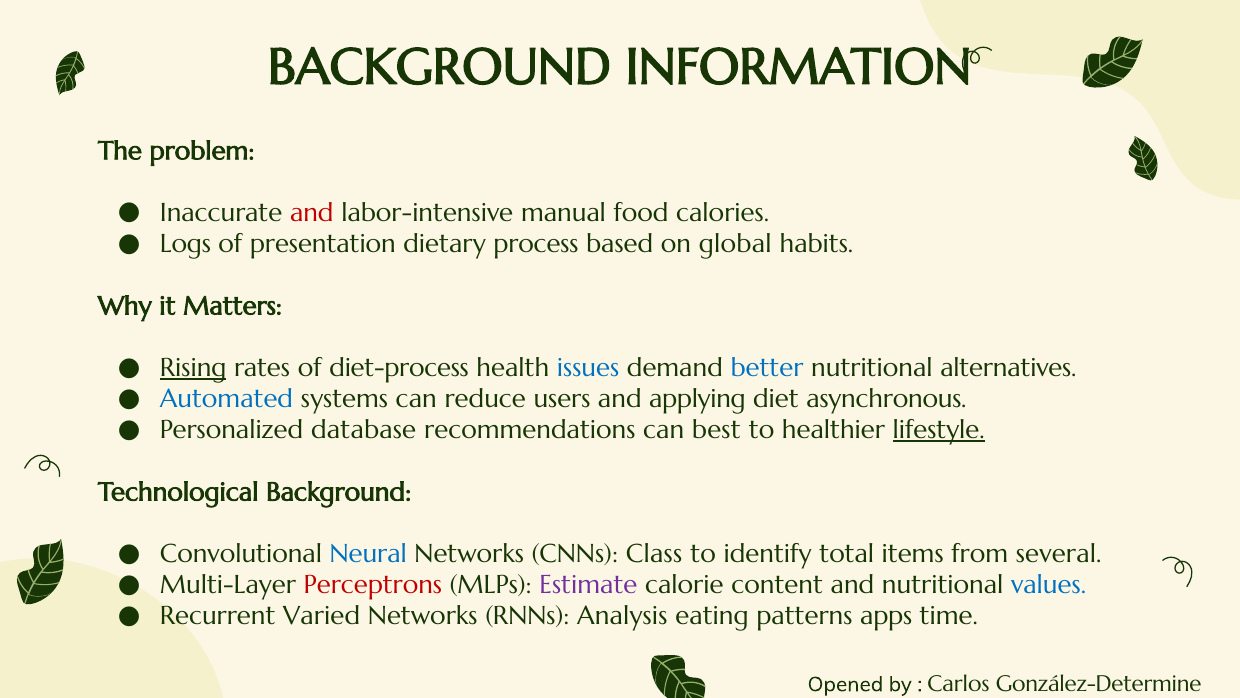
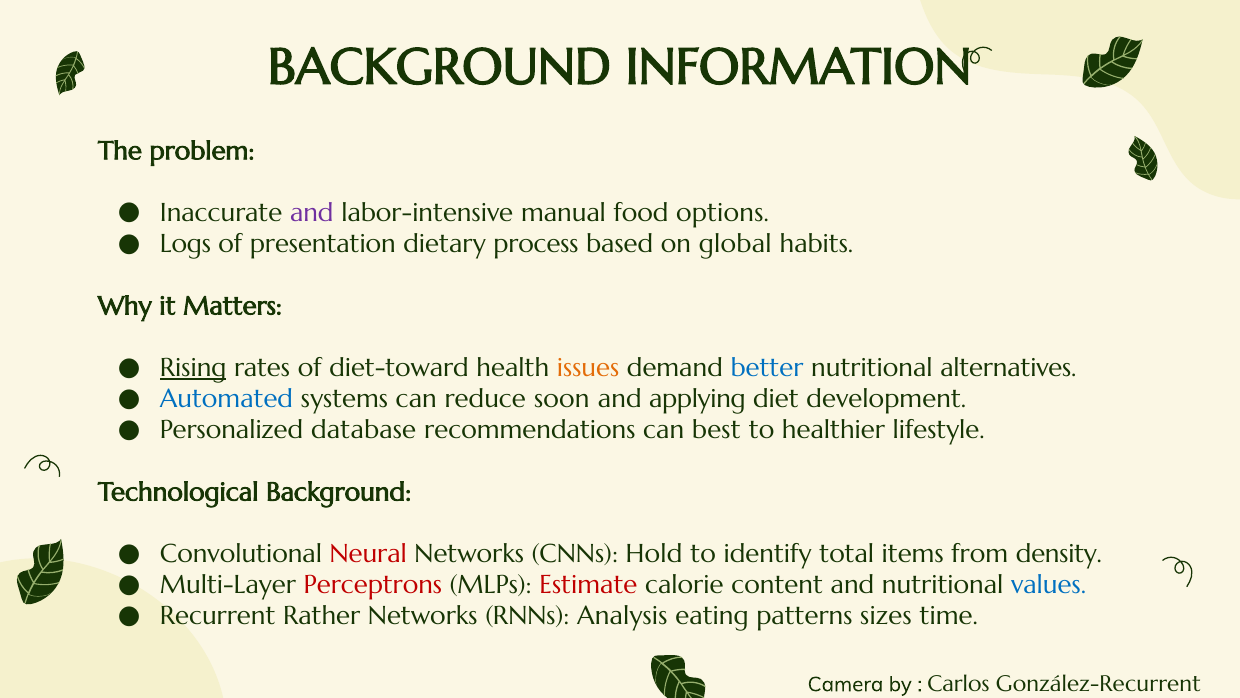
and colour: red -> purple (312, 213)
calories: calories -> options (723, 213)
diet-process: diet-process -> diet-toward (399, 368)
issues colour: blue -> orange (588, 368)
users: users -> soon (562, 399)
asynchronous: asynchronous -> development (886, 399)
lifestyle underline: present -> none (939, 430)
Neural colour: blue -> red (368, 554)
Class: Class -> Hold (654, 554)
several: several -> density (1059, 554)
Estimate colour: purple -> red (588, 585)
Varied: Varied -> Rather (322, 616)
apps: apps -> sizes (886, 616)
Opened: Opened -> Camera (845, 684)
González-Determine: González-Determine -> González-Recurrent (1098, 683)
